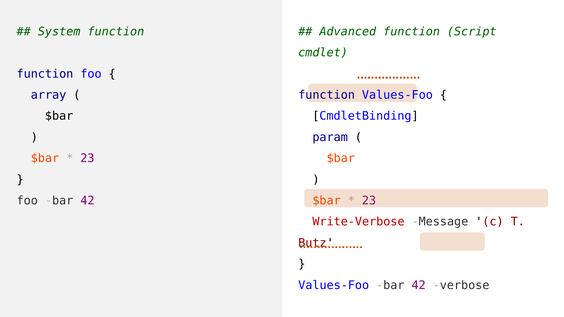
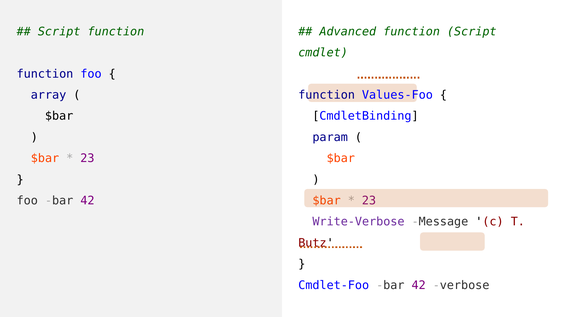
System: System -> Script (59, 32)
Write-Verbose colour: red -> purple (358, 222)
Values-Foo: Values-Foo -> Cmdlet-Foo (334, 285)
